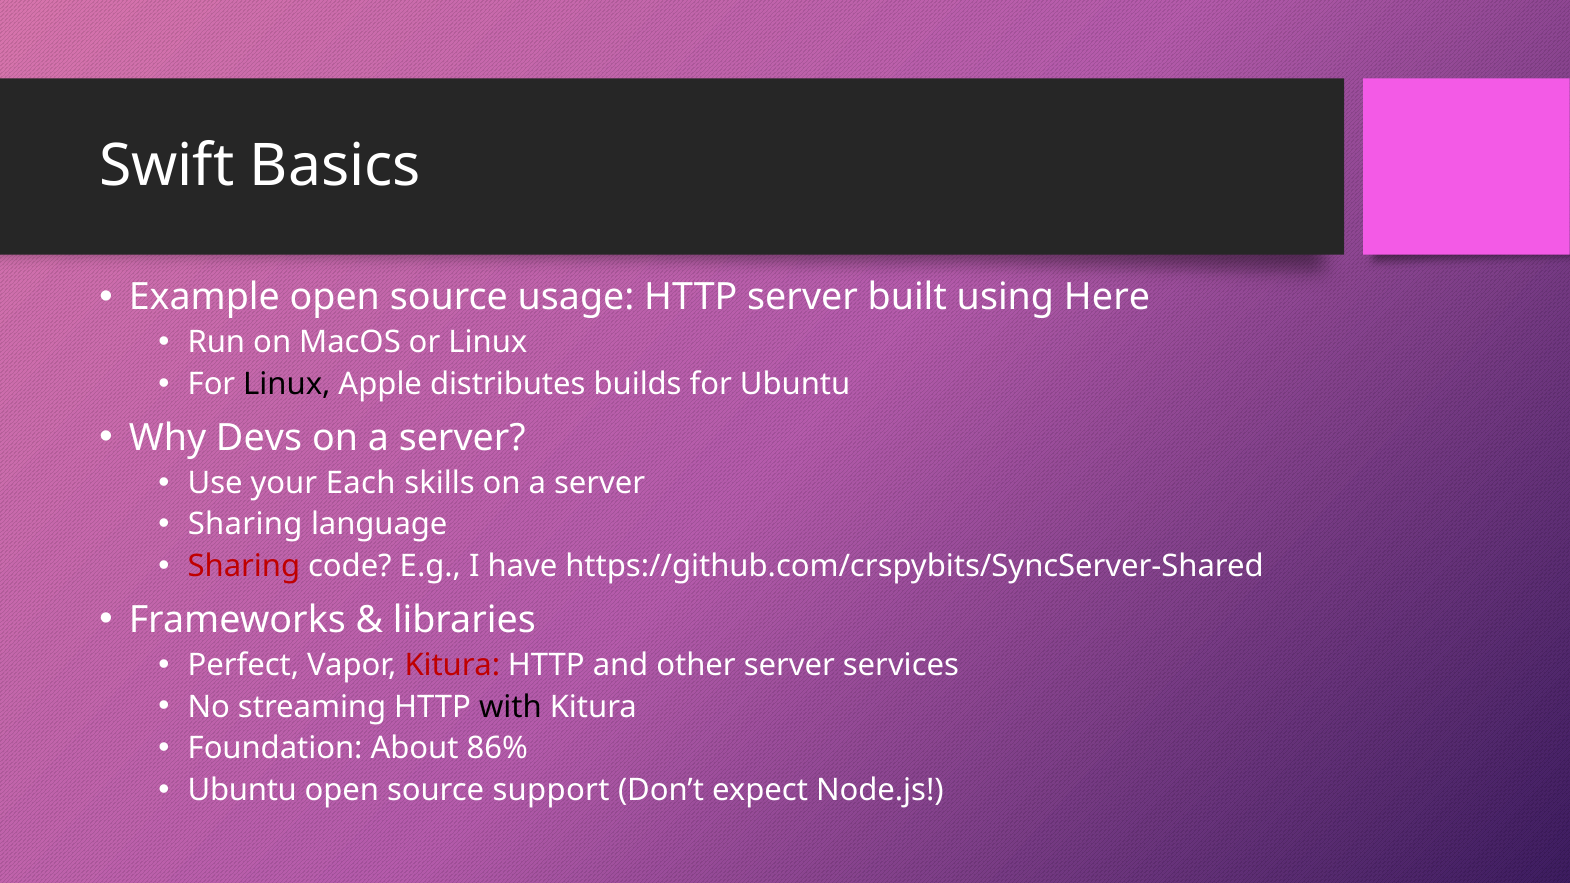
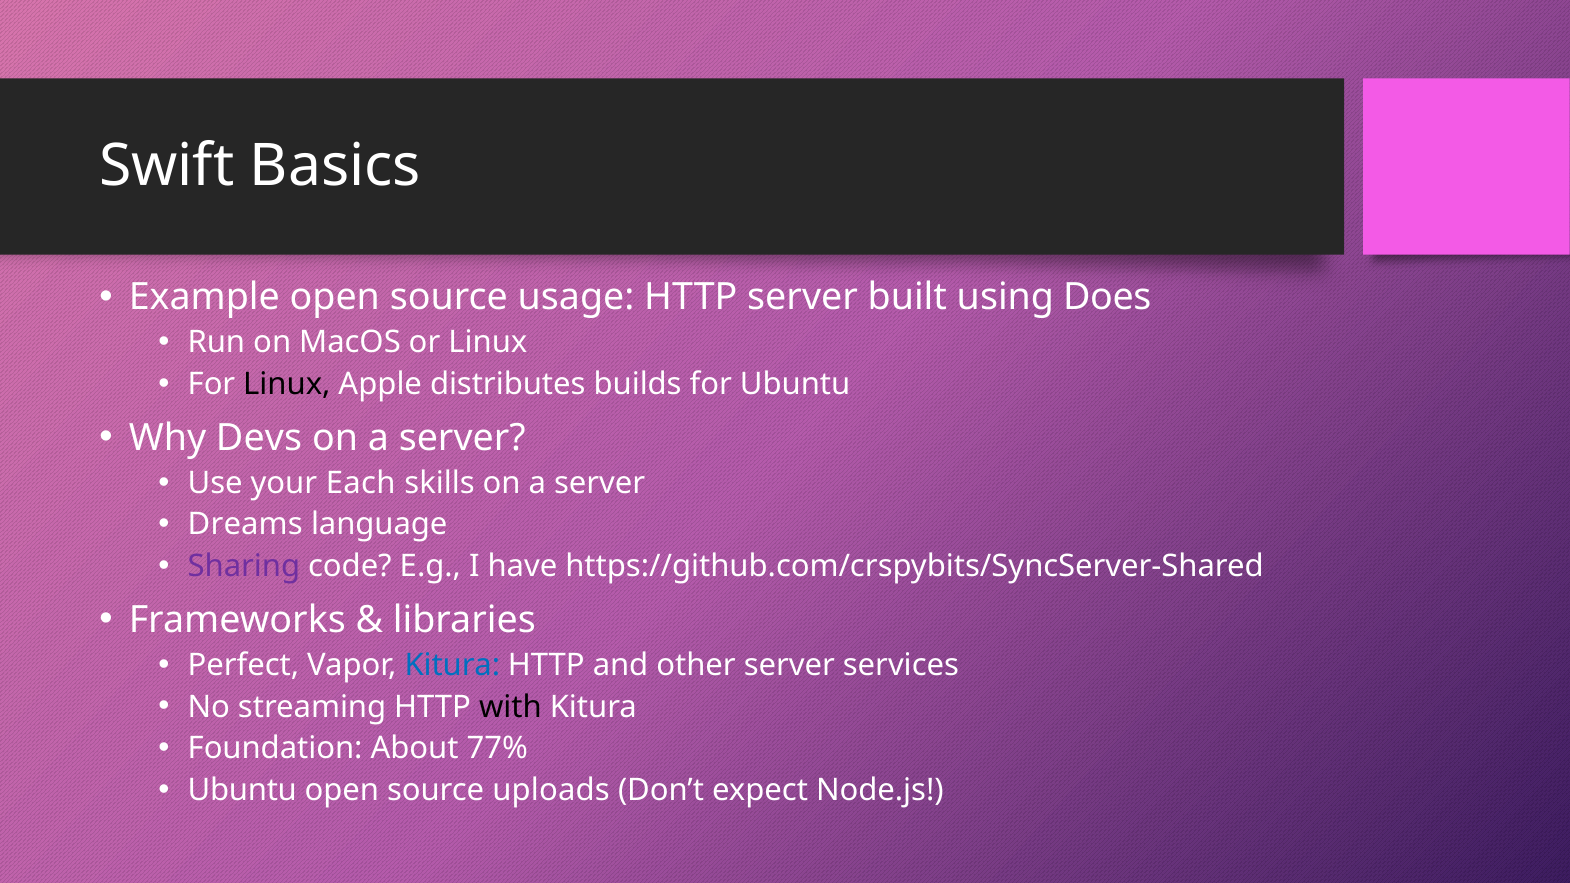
Here: Here -> Does (1107, 297)
Sharing: Sharing -> Dreams (245, 525)
Sharing colour: red -> purple (244, 566)
Kitura colour: red -> blue (452, 665)
86%: 86% -> 77% (497, 749)
support: support -> uploads (551, 790)
